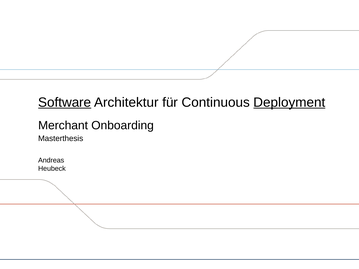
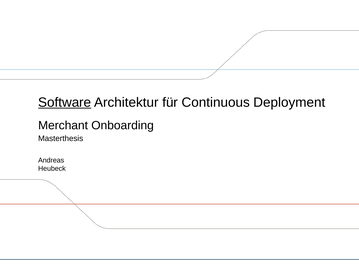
Deployment underline: present -> none (289, 102)
